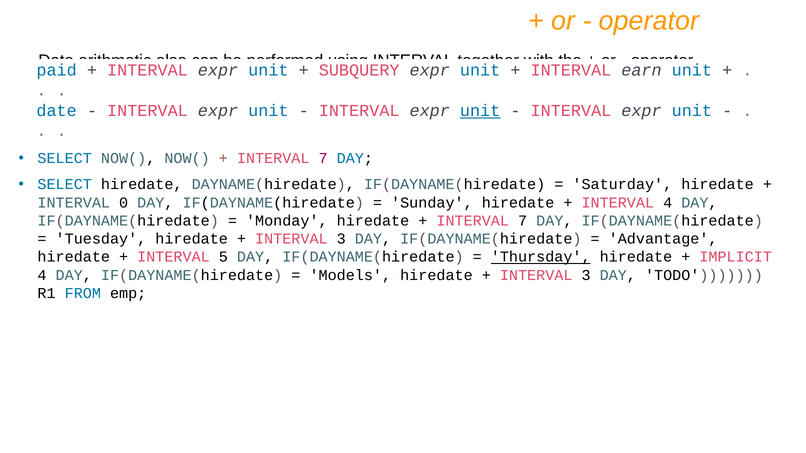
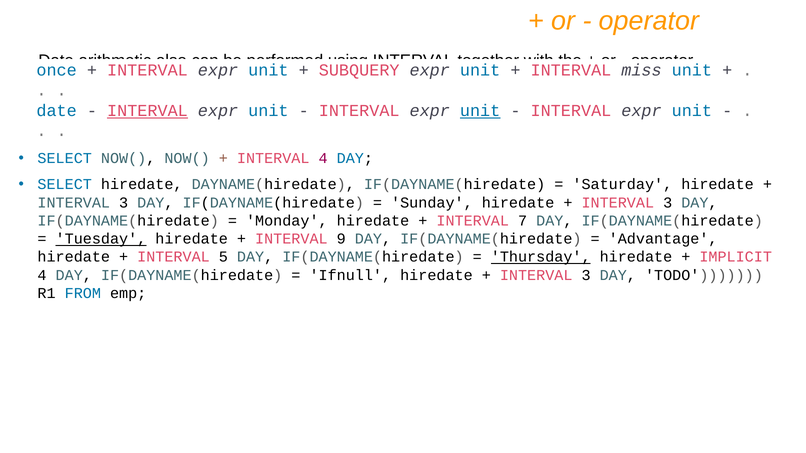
paid: paid -> once (57, 70)
earn: earn -> miss (641, 70)
INTERVAL underline: none -> present (147, 111)
7: 7 -> 4 (323, 158)
0: 0 -> 3 (124, 203)
4: 4 -> 3 (668, 203)
Tuesday underline: none -> present (101, 239)
3: 3 -> 9 (341, 239)
Models: Models -> Ifnull (350, 275)
